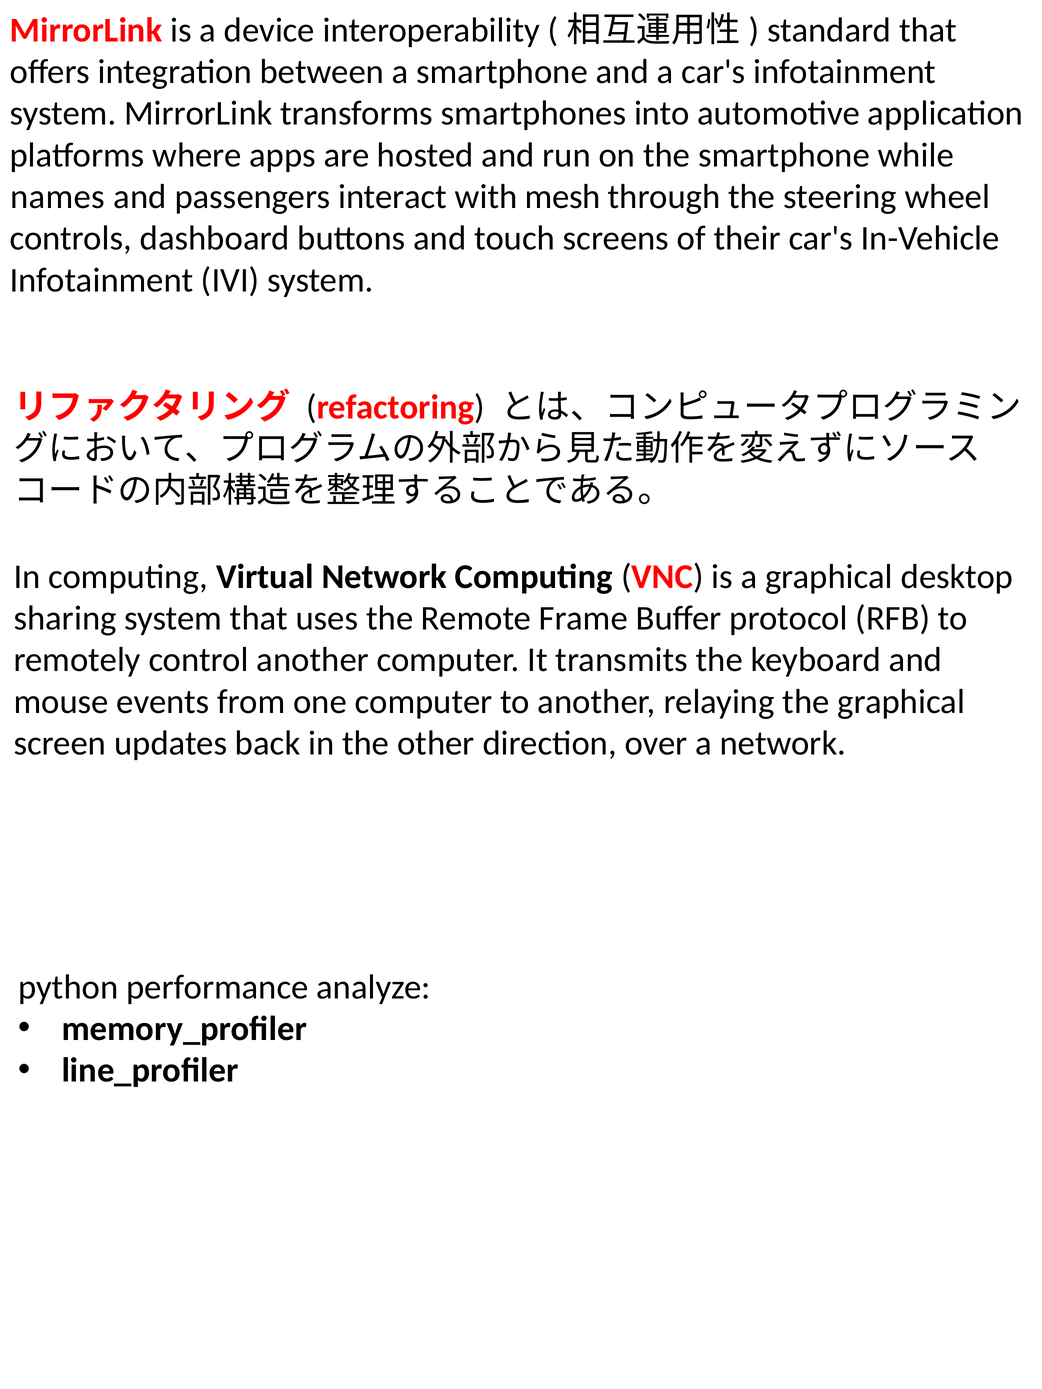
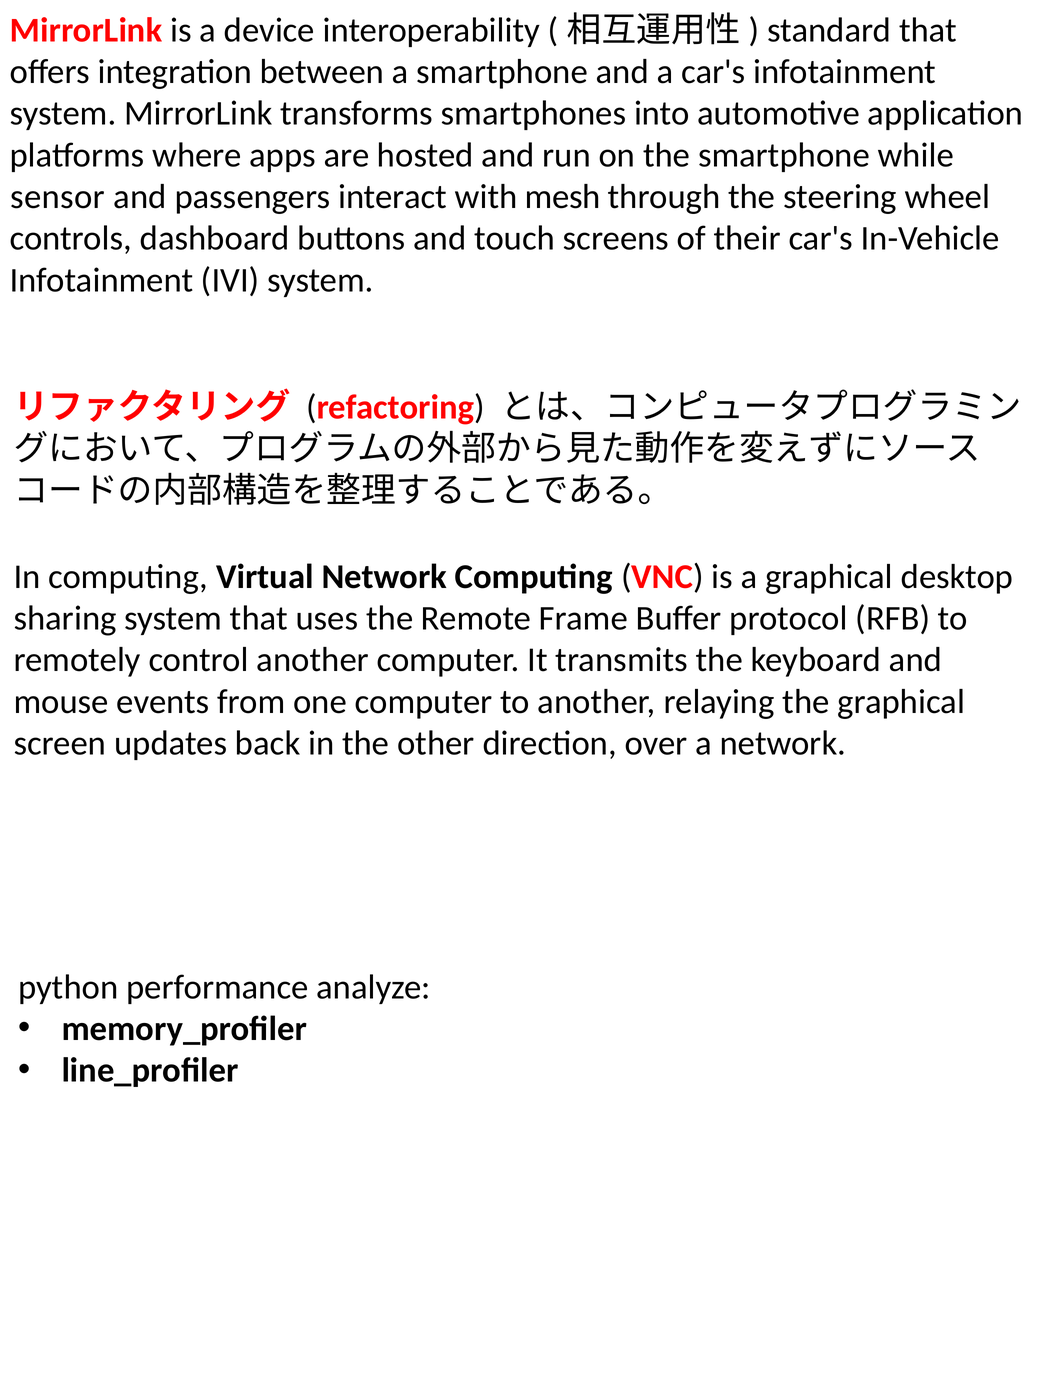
names: names -> sensor (58, 197)
